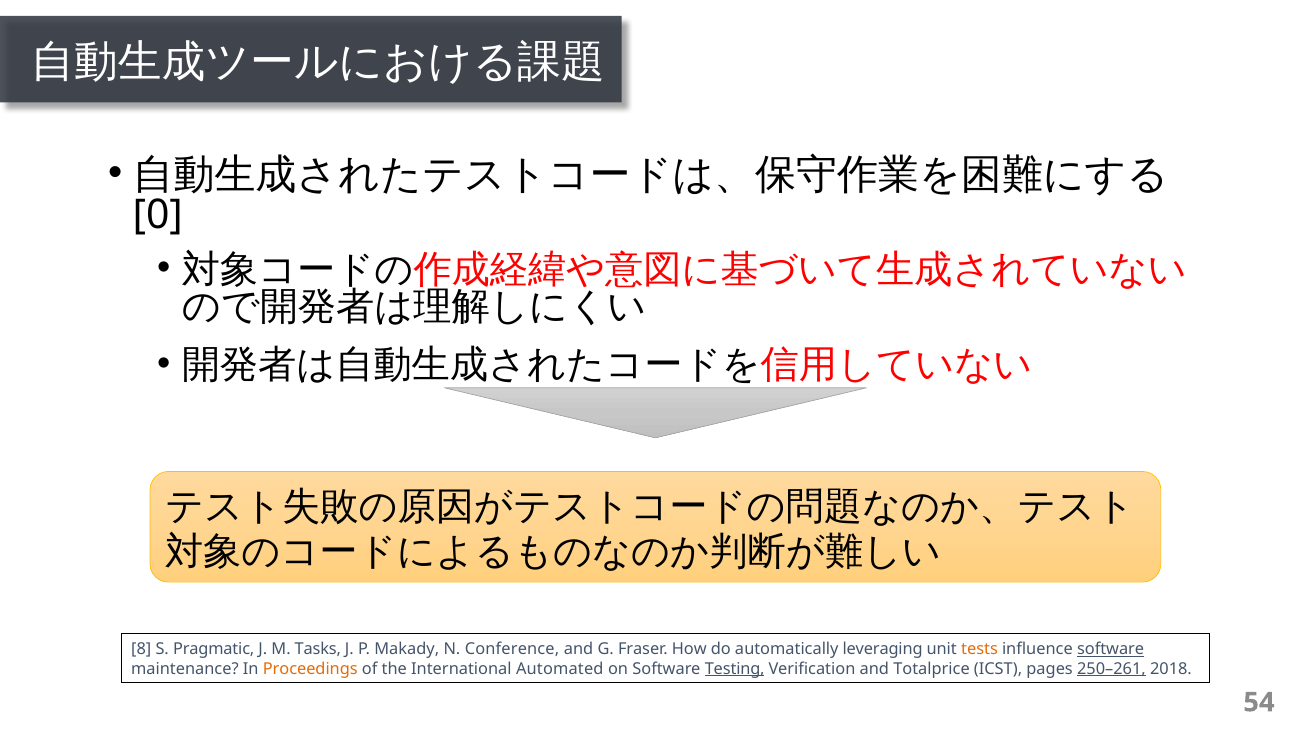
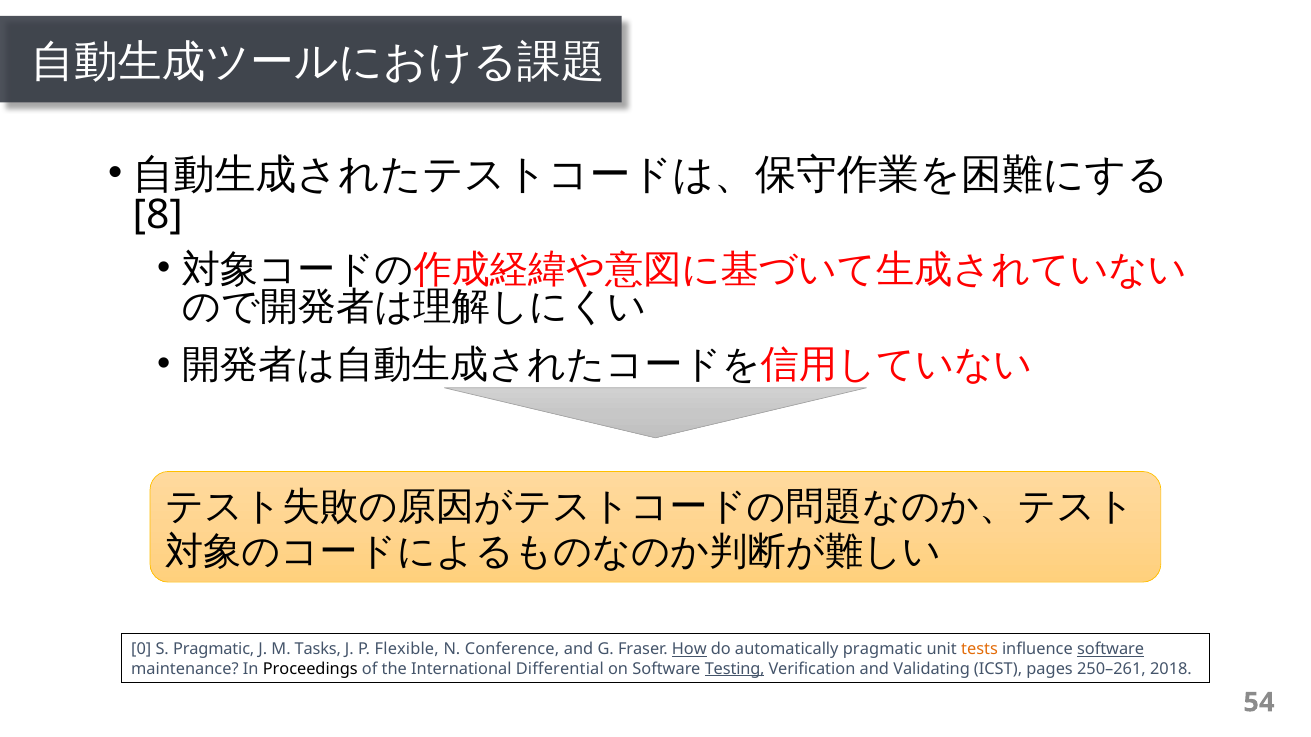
0: 0 -> 8 (158, 215)
8: 8 -> 0 (141, 650)
Makady: Makady -> Flexible (407, 650)
How underline: none -> present (689, 650)
automatically leveraging: leveraging -> pragmatic (882, 650)
Proceedings colour: orange -> black (310, 669)
Automated: Automated -> Diﬀerential (560, 669)
Totalprice: Totalprice -> Validating (932, 669)
250–261 underline: present -> none (1111, 669)
